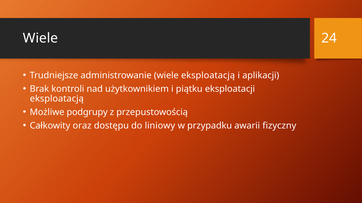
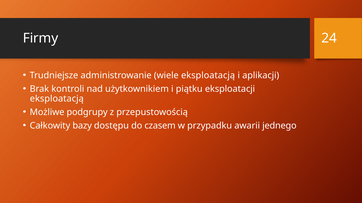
Wiele: Wiele -> Firmy (41, 38)
oraz: oraz -> bazy (82, 126)
liniowy: liniowy -> czasem (160, 126)
fizyczny: fizyczny -> jednego (279, 126)
